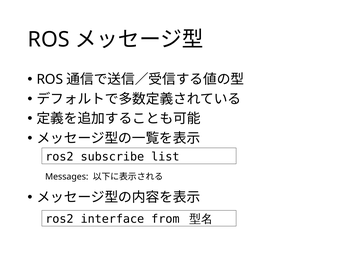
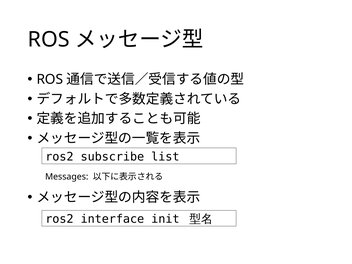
from: from -> init (165, 219)
